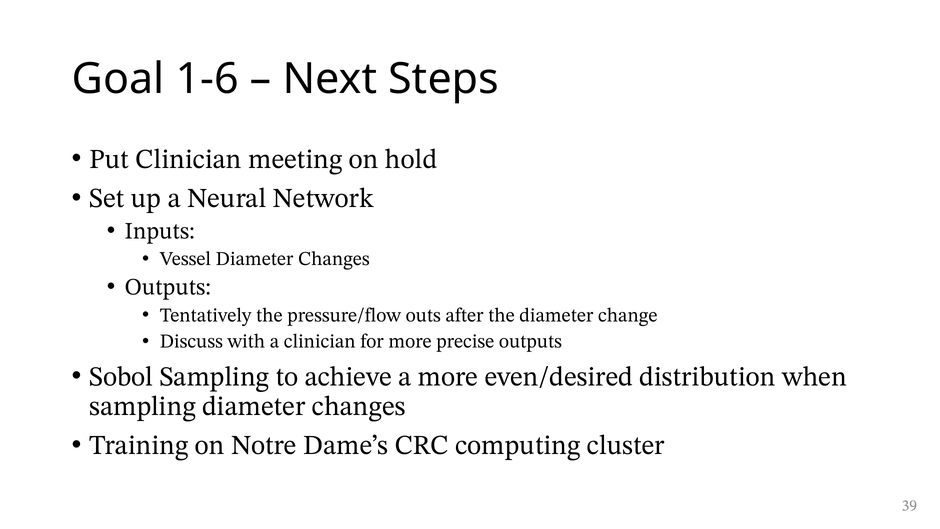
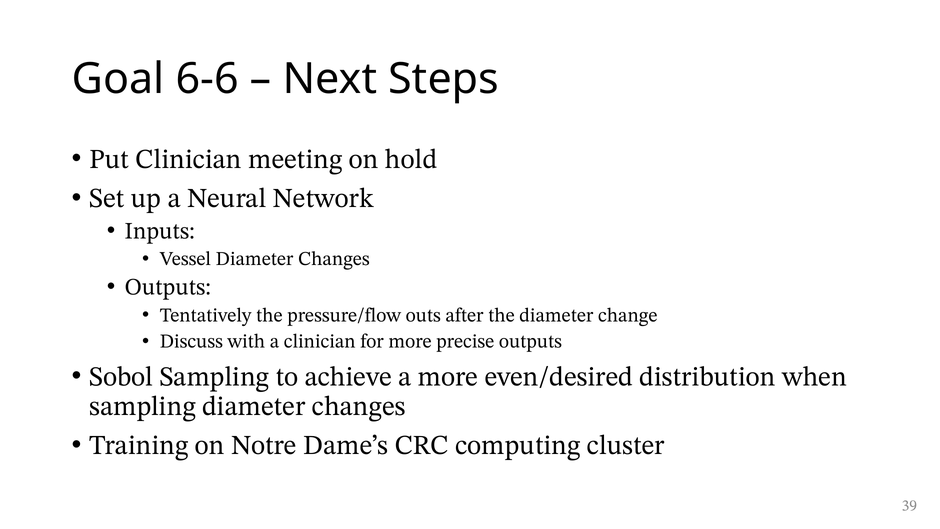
1-6: 1-6 -> 6-6 (207, 79)
